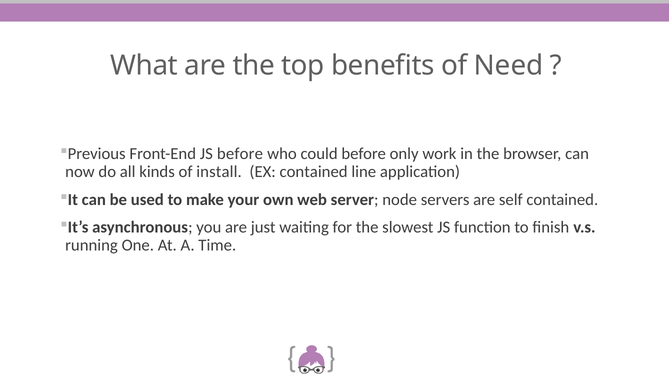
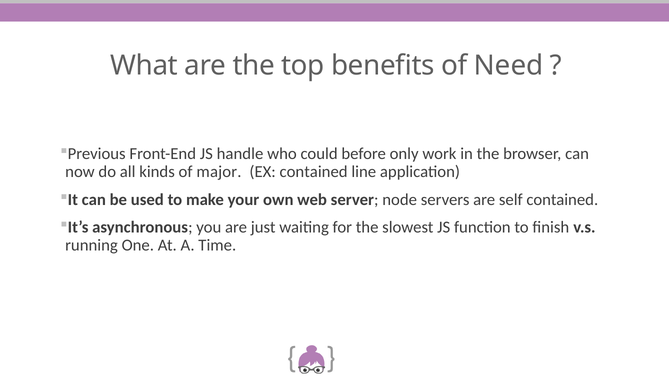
JS before: before -> handle (240, 154)
install: install -> major (219, 172)
